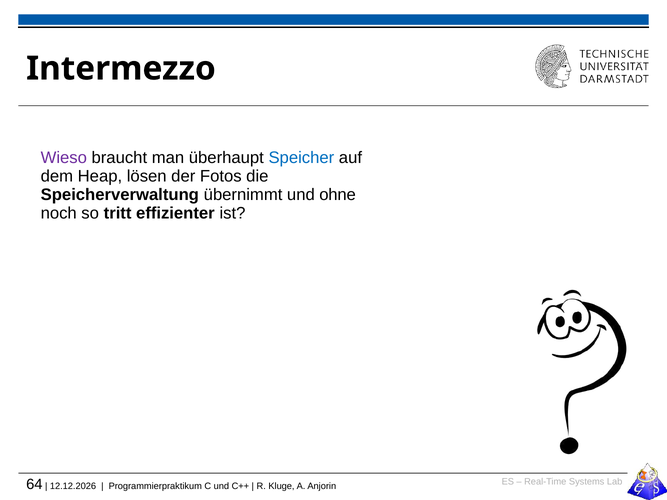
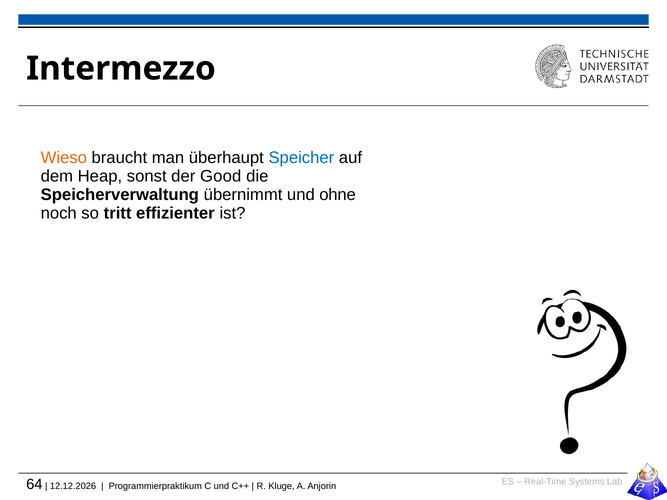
Wieso colour: purple -> orange (64, 158)
lösen: lösen -> sonst (147, 176)
Fotos: Fotos -> Good (221, 176)
